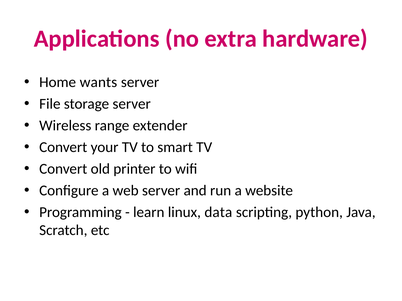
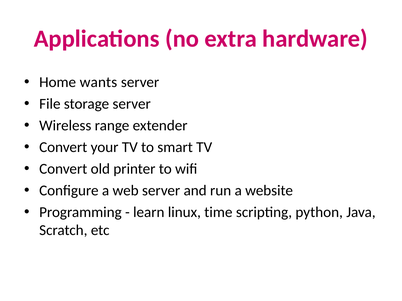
data: data -> time (218, 213)
